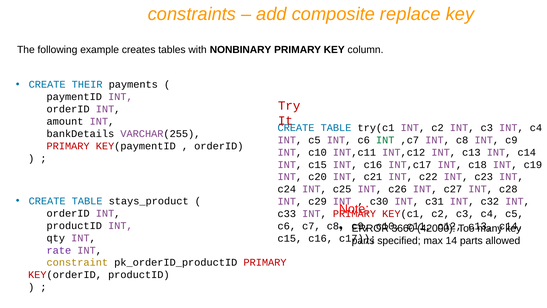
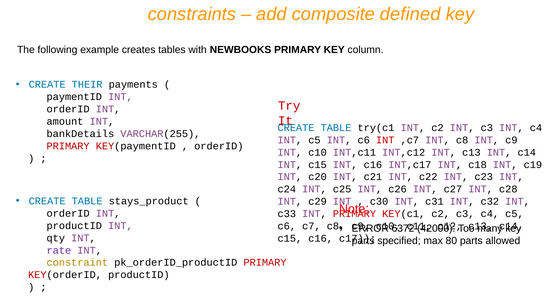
replace: replace -> defined (410, 14)
NONBINARY: NONBINARY -> NEWBOOKS (241, 50)
INT colour: green -> red (385, 140)
3660: 3660 -> 6372 (403, 228)
14: 14 -> 80 (451, 240)
